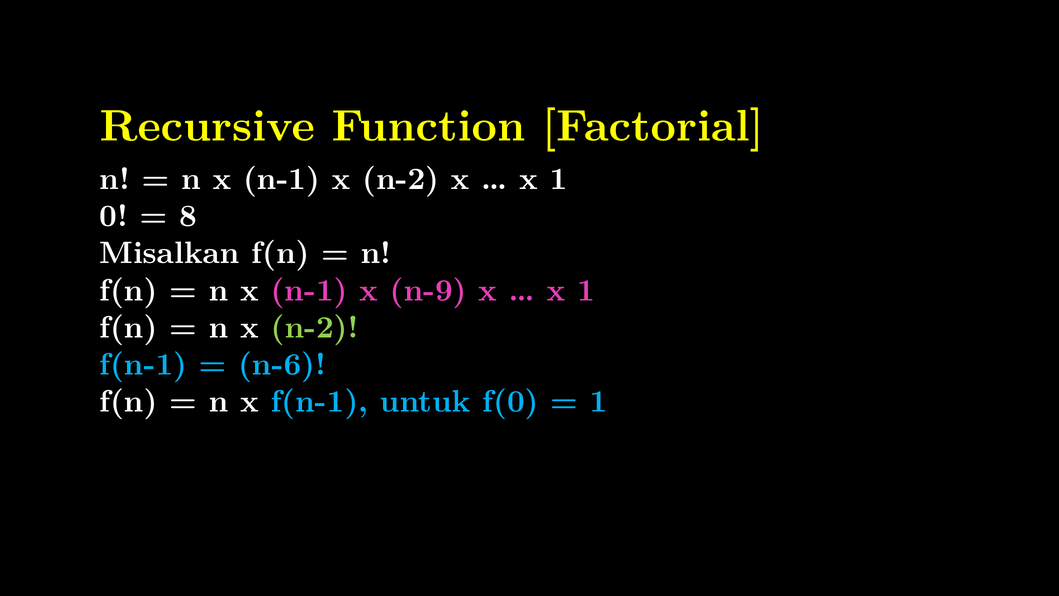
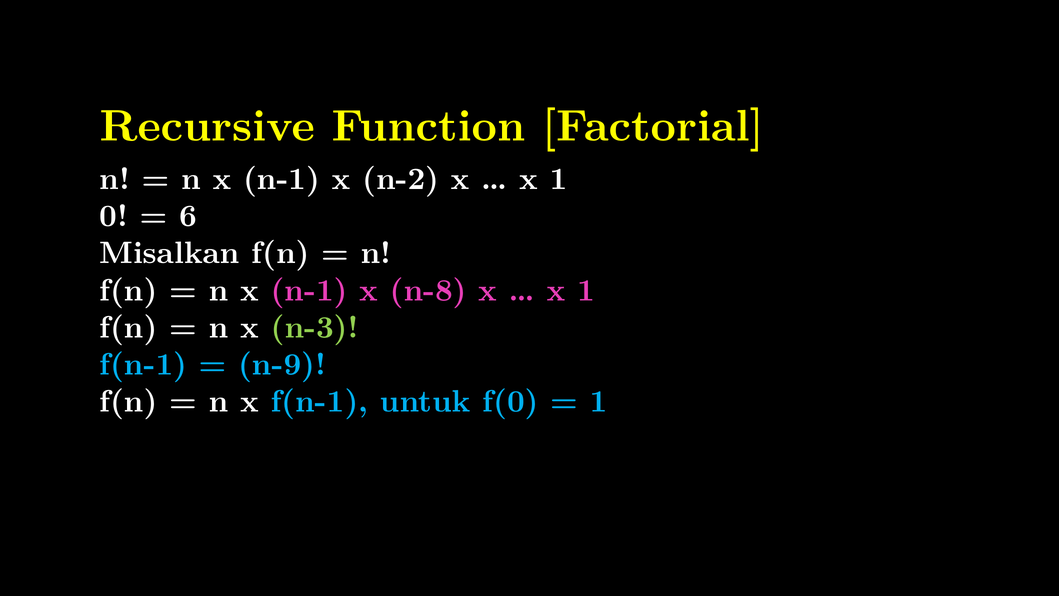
8: 8 -> 6 (188, 216)
n-9: n-9 -> n-8 (428, 290)
n x n-2: n-2 -> n-3 (315, 327)
n-6: n-6 -> n-9 (282, 364)
